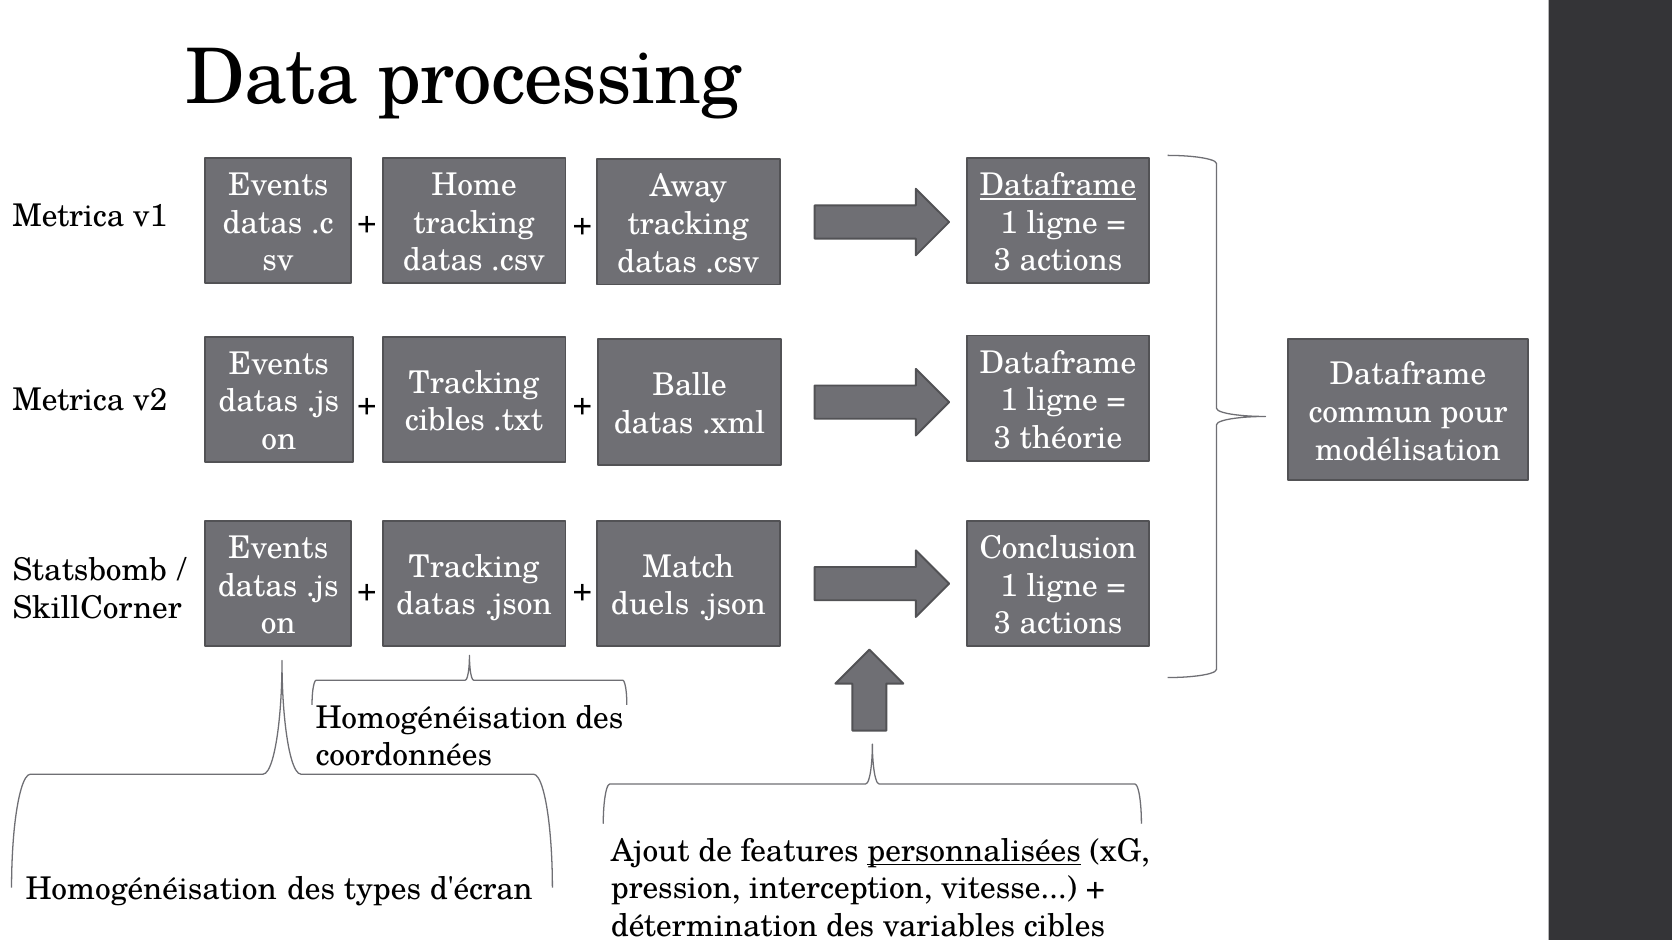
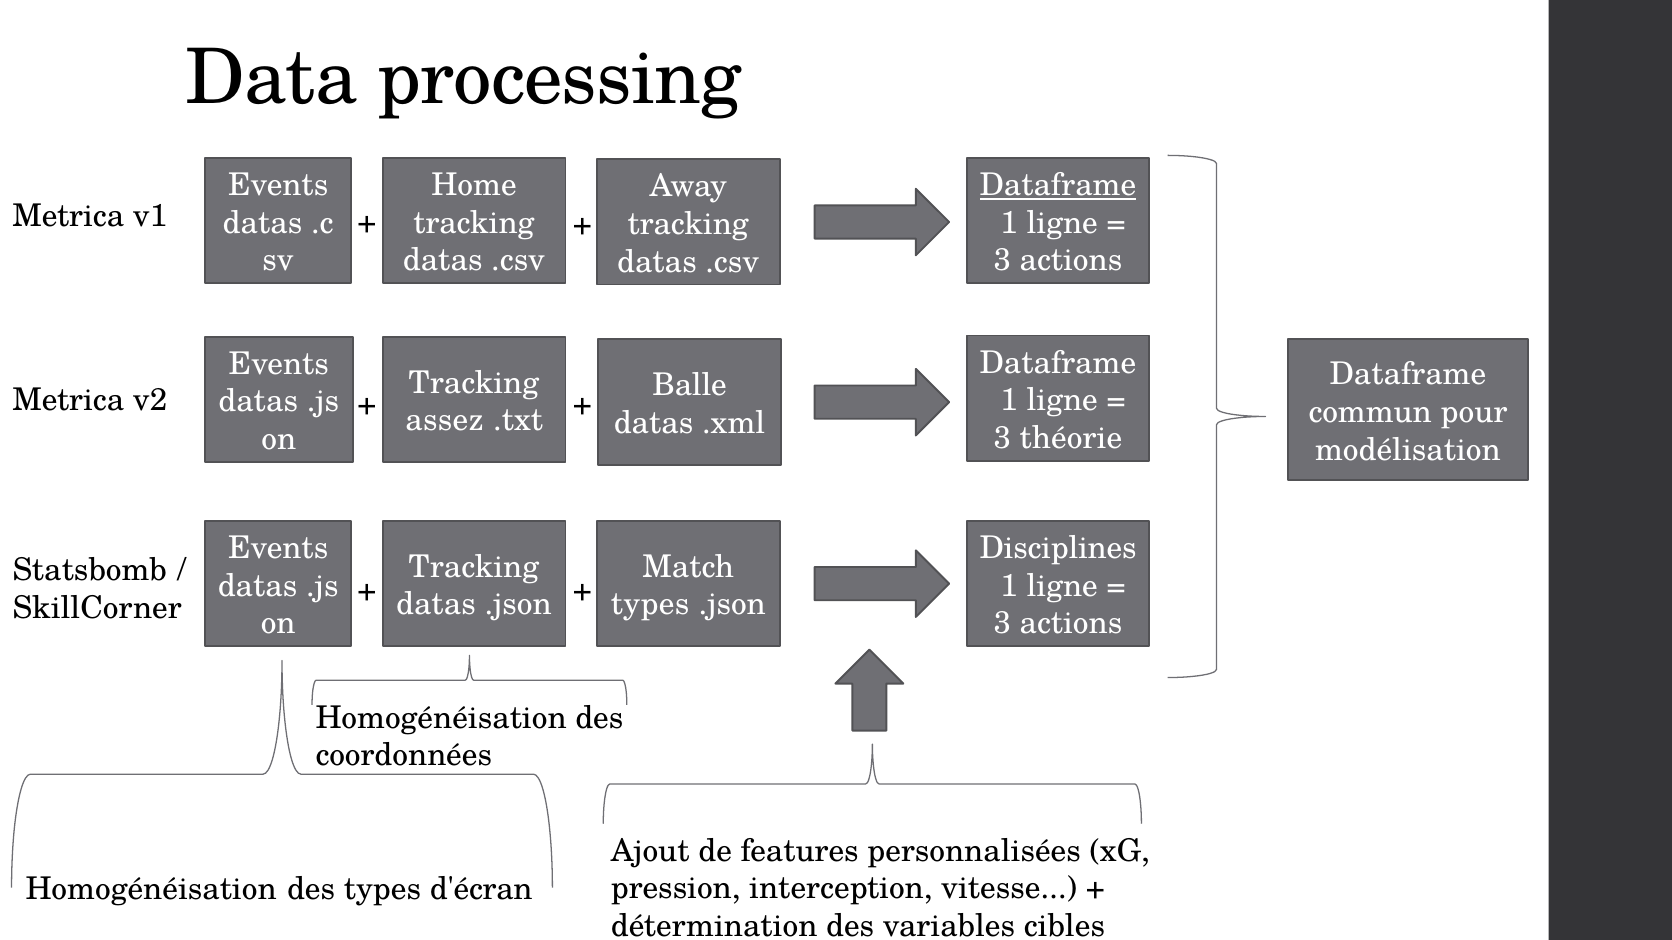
cibles: cibles -> assez (445, 421)
Conclusion: Conclusion -> Disciplines (1058, 548)
duels: duels -> types (650, 605)
personnalisées underline: present -> none (974, 851)
